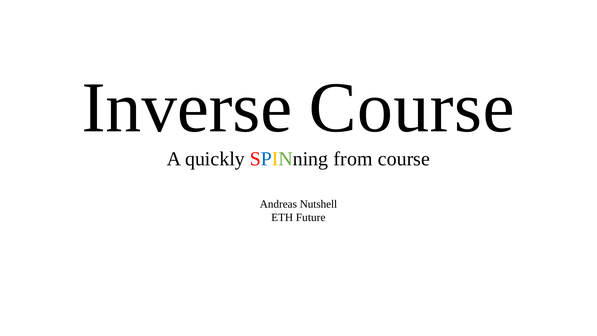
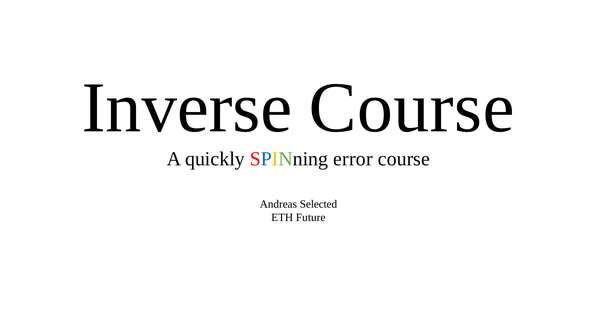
from: from -> error (353, 159)
Nutshell: Nutshell -> Selected (318, 204)
